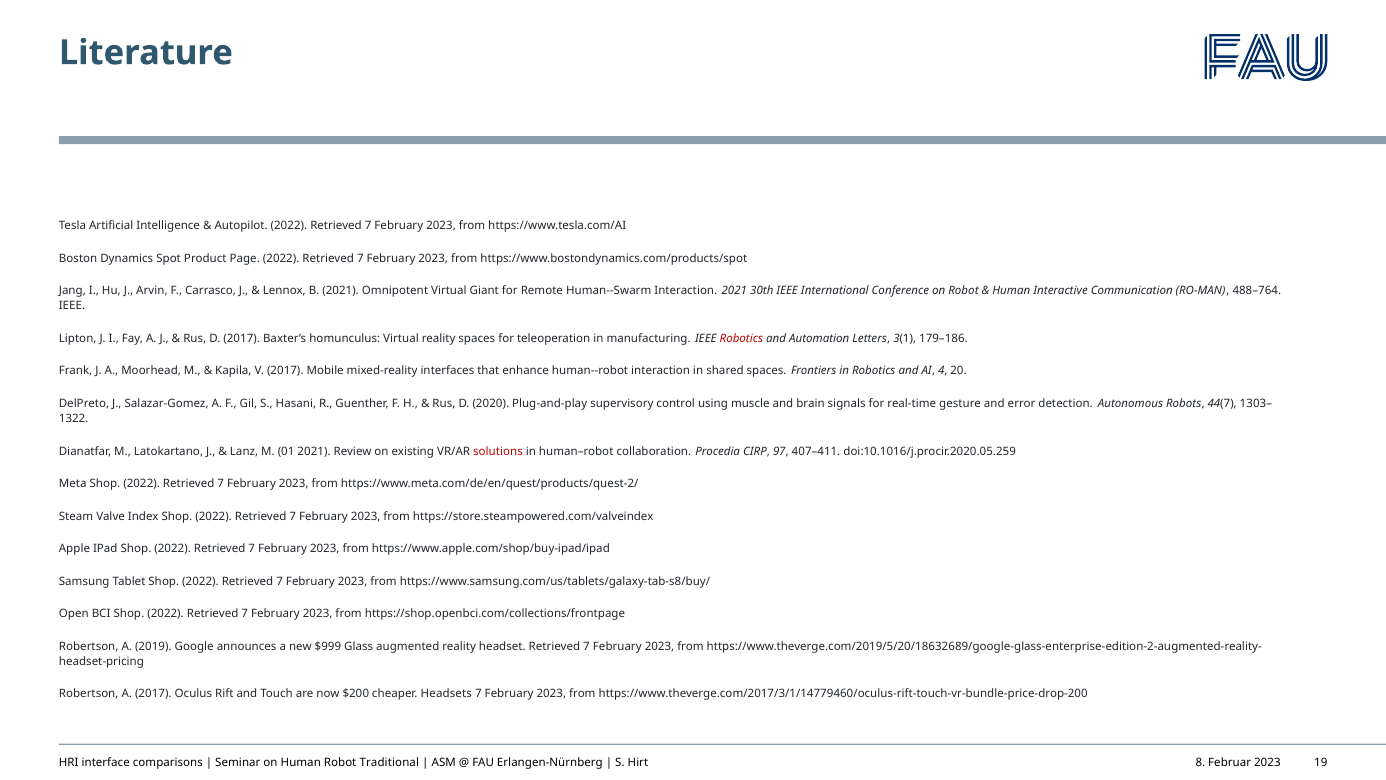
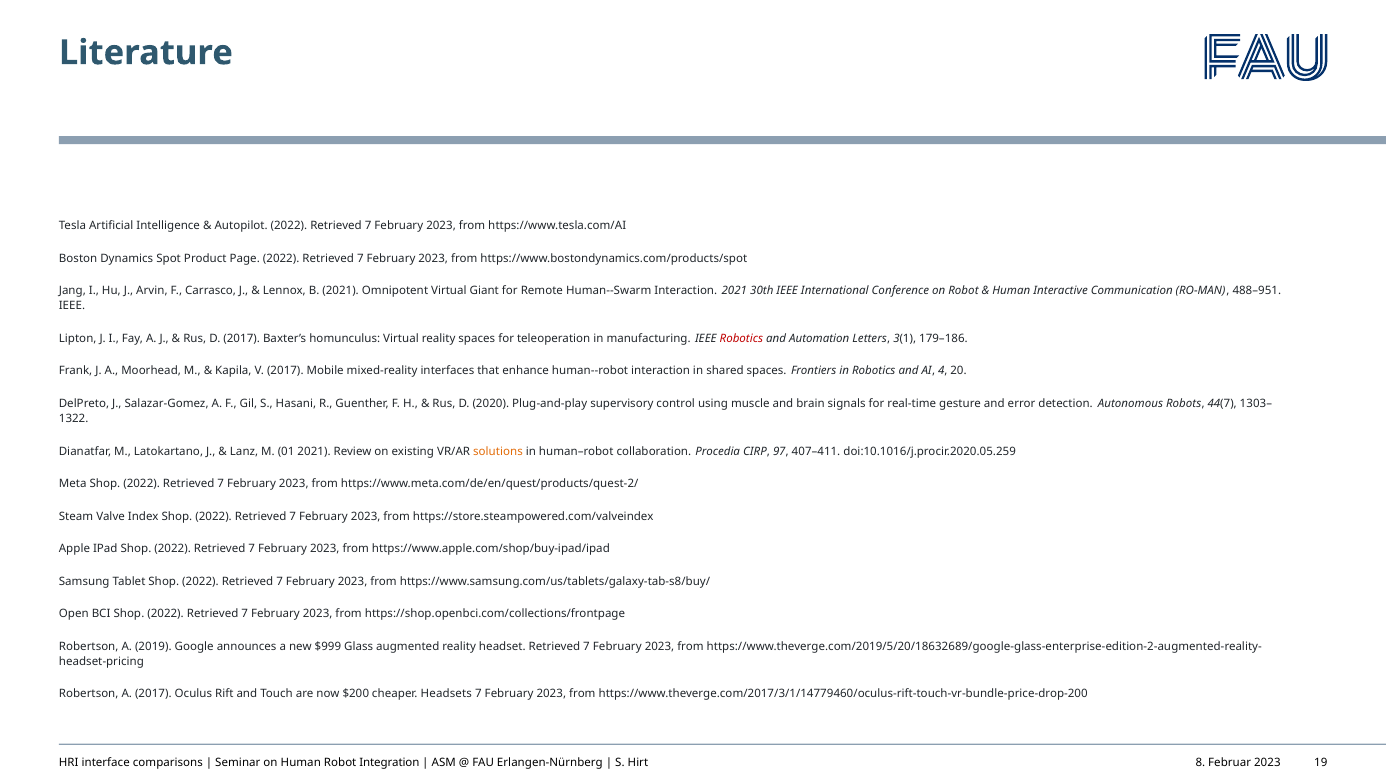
488–764: 488–764 -> 488–951 (1257, 291)
solutions colour: red -> orange (498, 451)
Traditional: Traditional -> Integration (389, 762)
